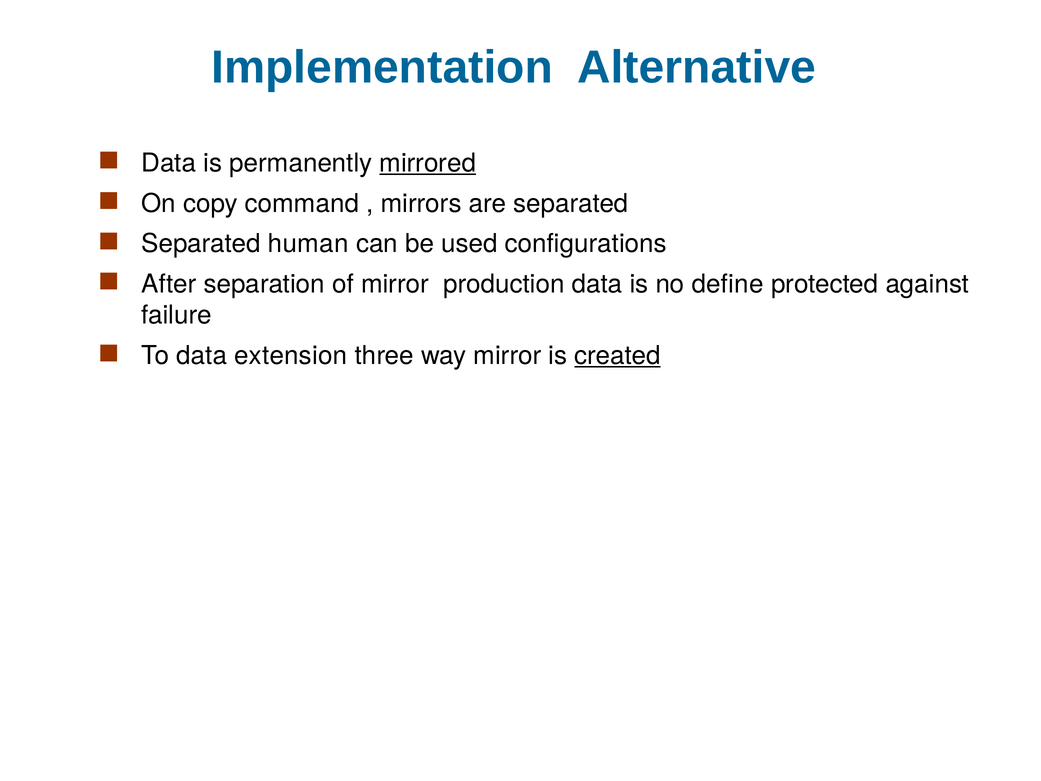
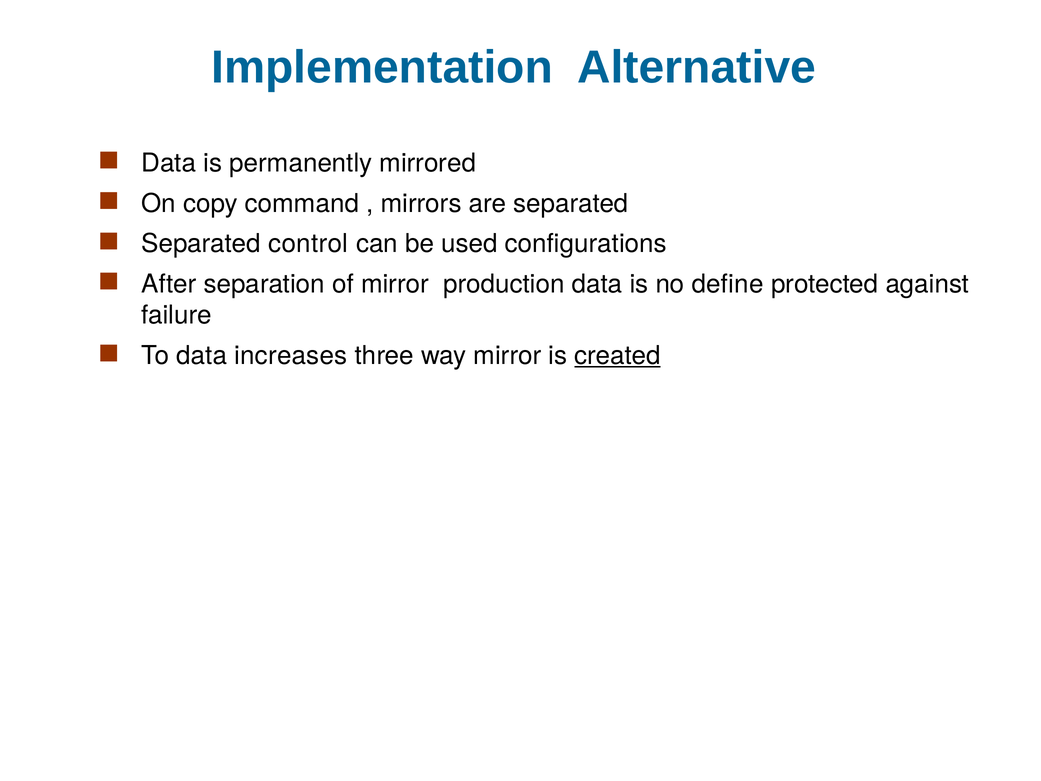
mirrored underline: present -> none (428, 163)
human: human -> control (308, 244)
extension: extension -> increases (291, 356)
